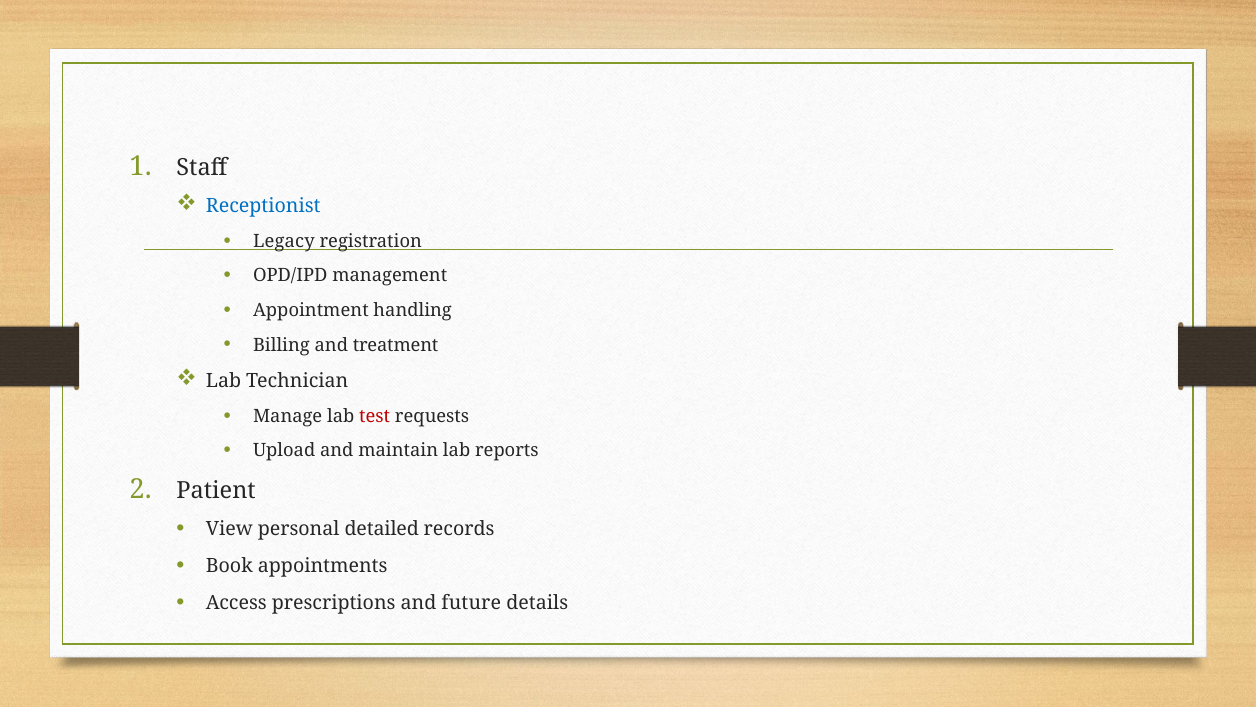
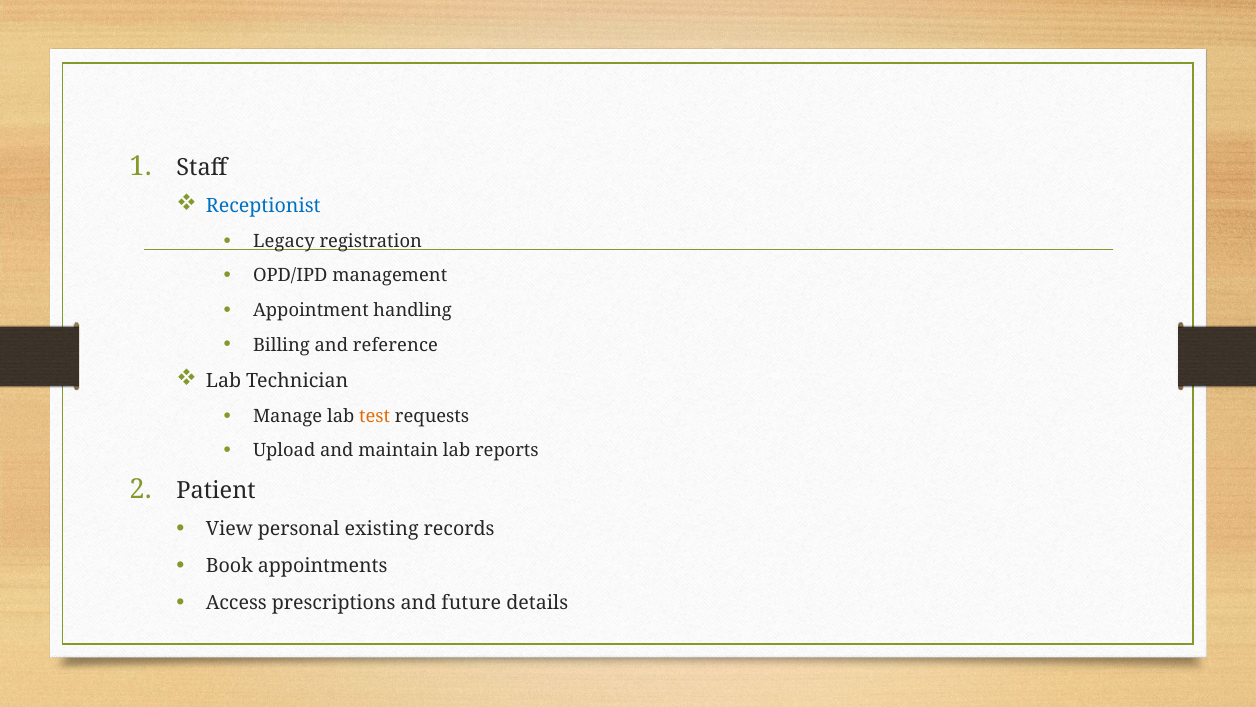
treatment: treatment -> reference (395, 345)
test colour: red -> orange (375, 416)
detailed: detailed -> existing (382, 529)
